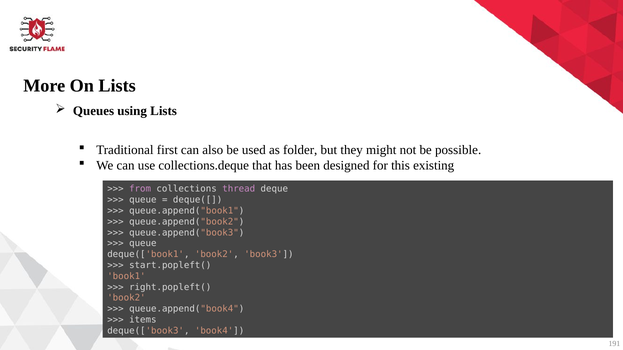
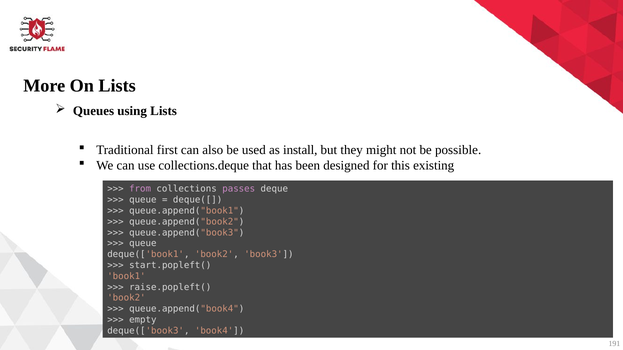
folder: folder -> install (300, 150)
thread: thread -> passes (239, 189)
right.popleft(: right.popleft( -> raise.popleft( (170, 287)
items: items -> empty (143, 320)
